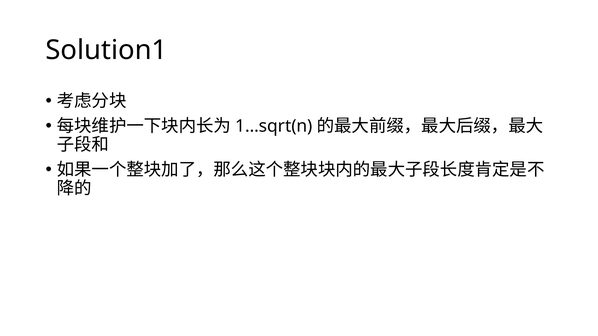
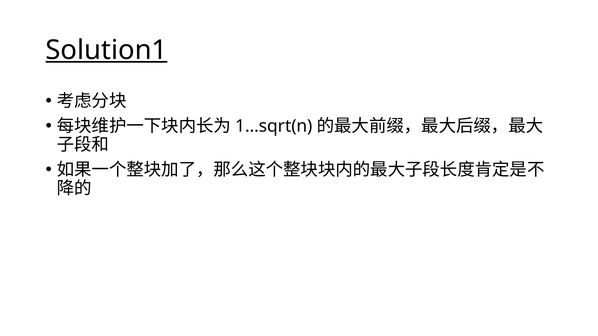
Solution1 underline: none -> present (106, 50)
